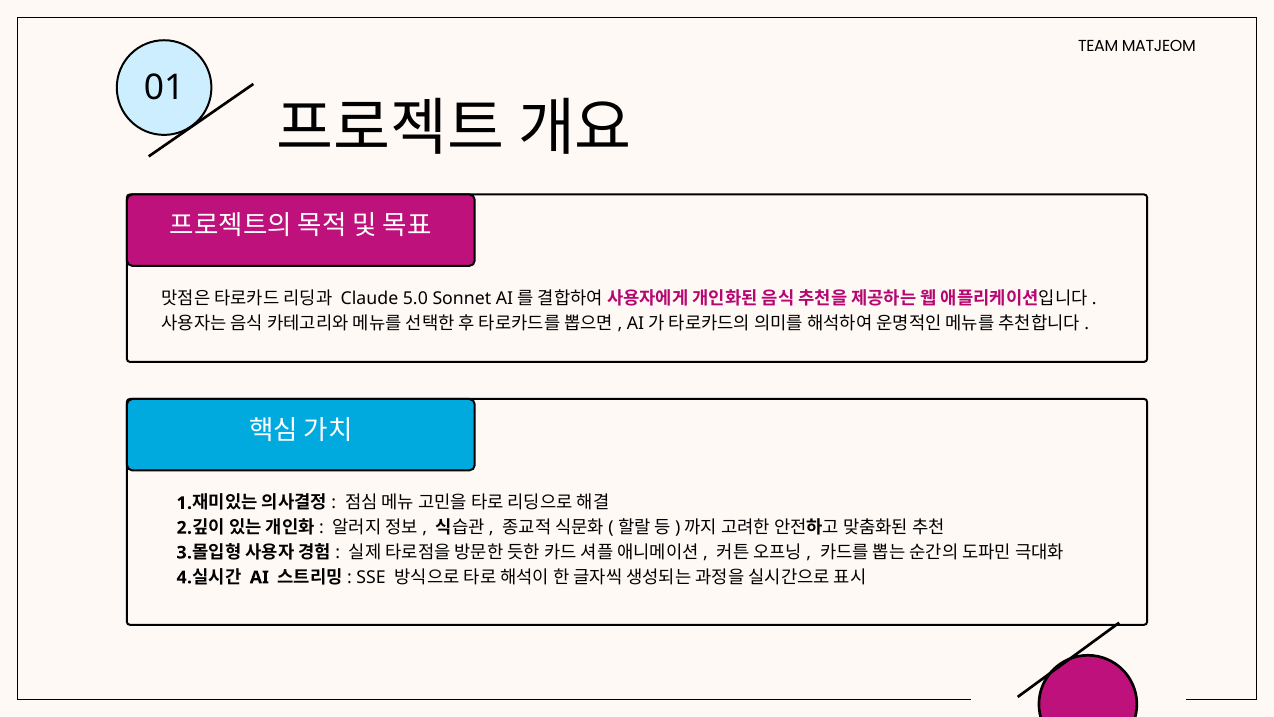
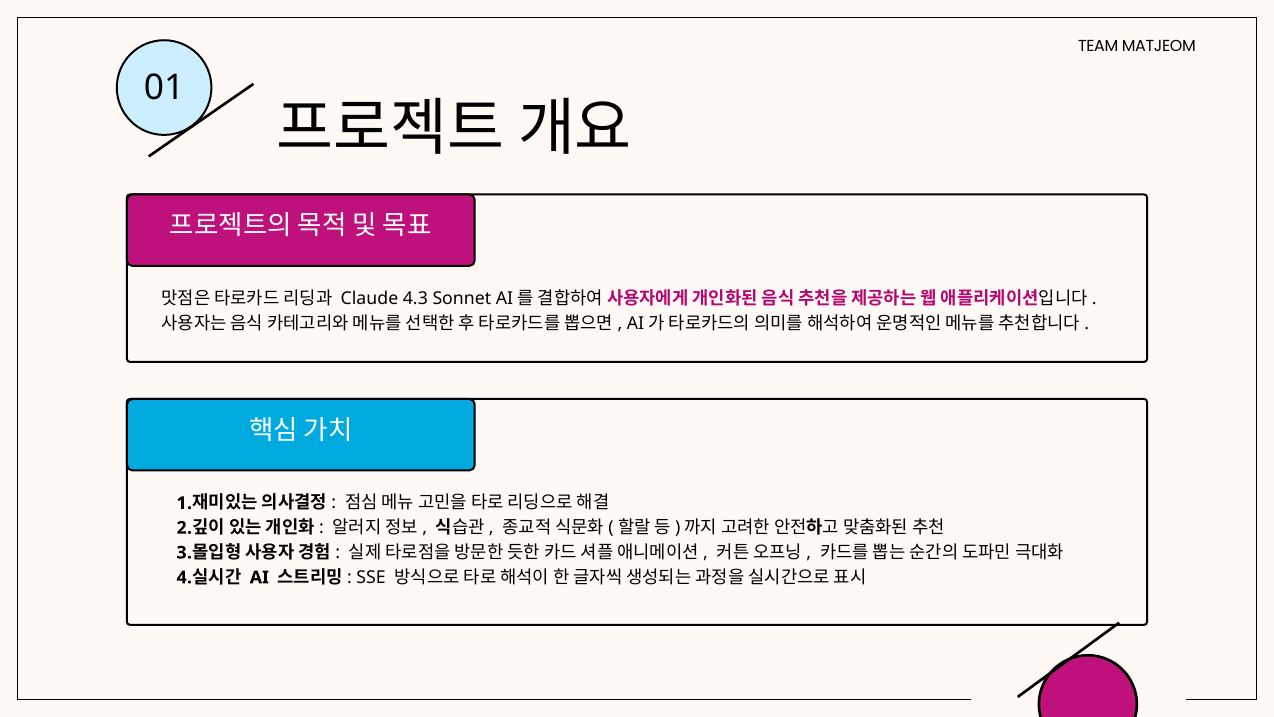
5.0: 5.0 -> 4.3 (415, 298)
